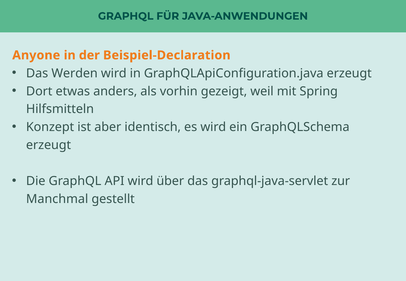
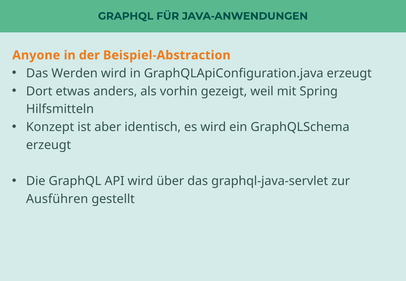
Beispiel-Declaration: Beispiel-Declaration -> Beispiel-Abstraction (167, 55)
Manchmal: Manchmal -> Ausführen (57, 199)
